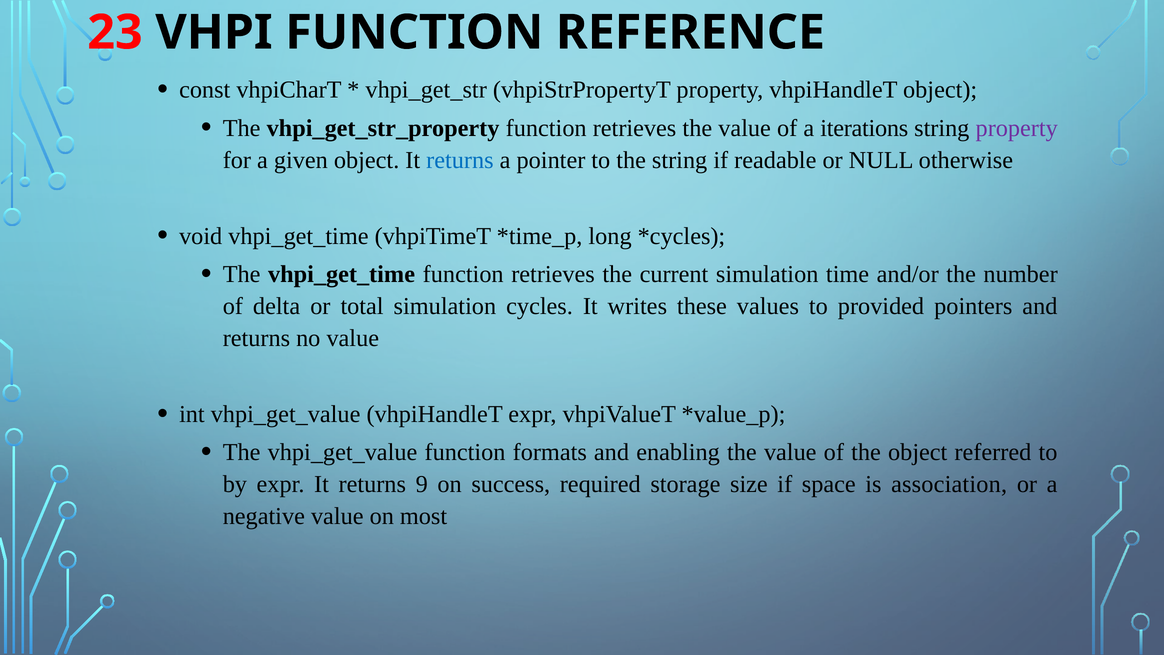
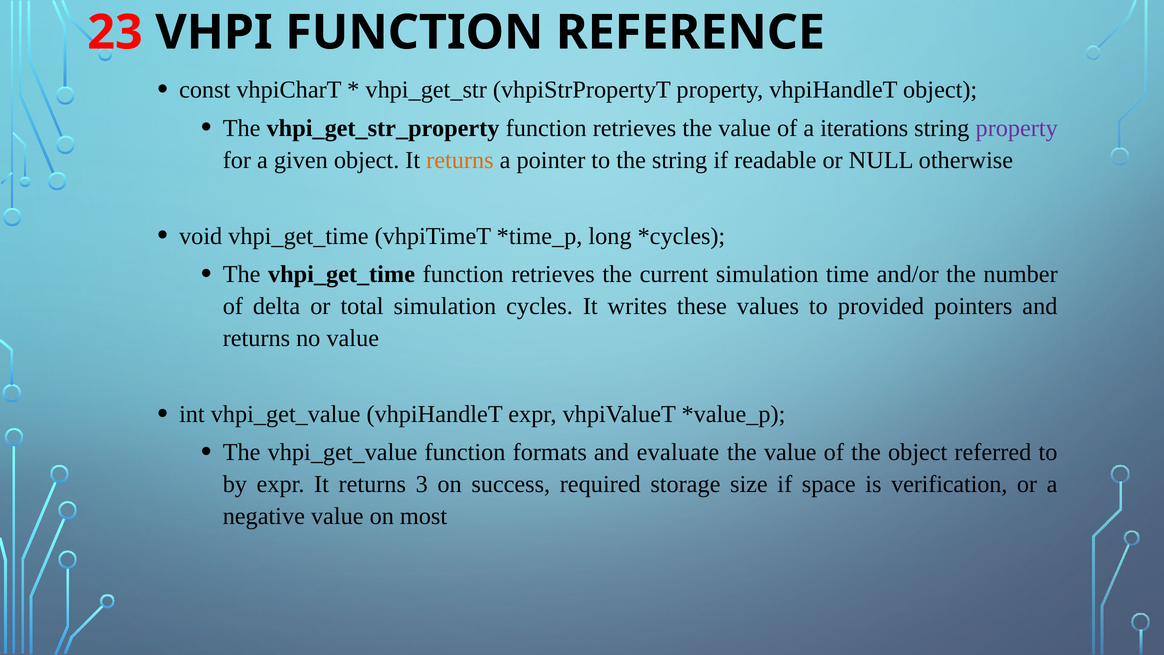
returns colour: blue -> orange (460, 160)
enabling: enabling -> evaluate (678, 452)
9: 9 -> 3 (422, 484)
association: association -> verification (949, 484)
